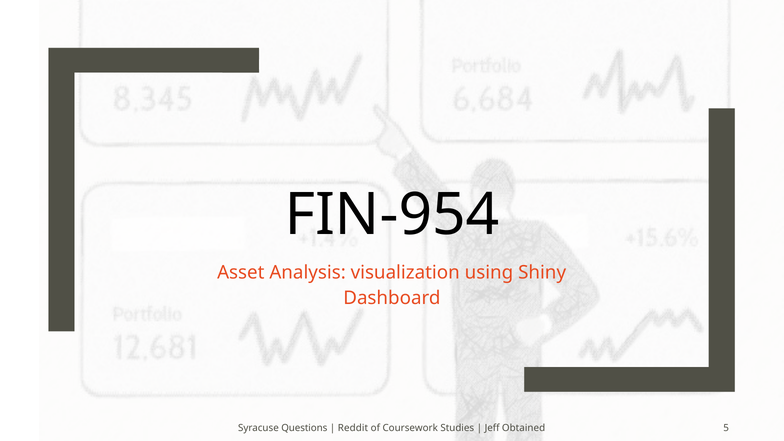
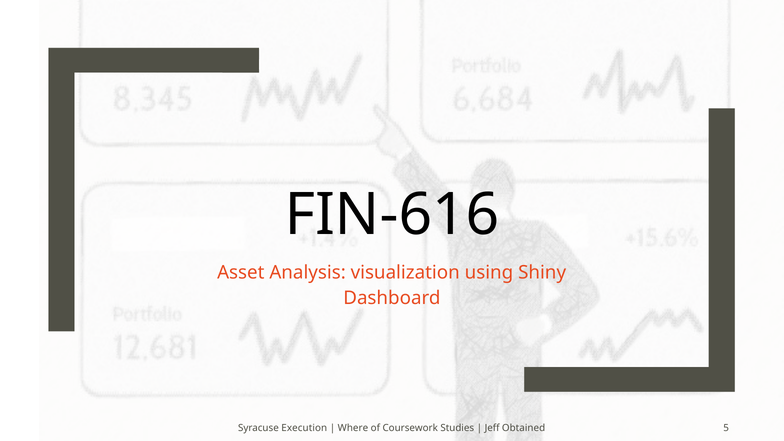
FIN-954: FIN-954 -> FIN-616 (392, 215)
Questions: Questions -> Execution (304, 428)
Reddit: Reddit -> Where (353, 428)
